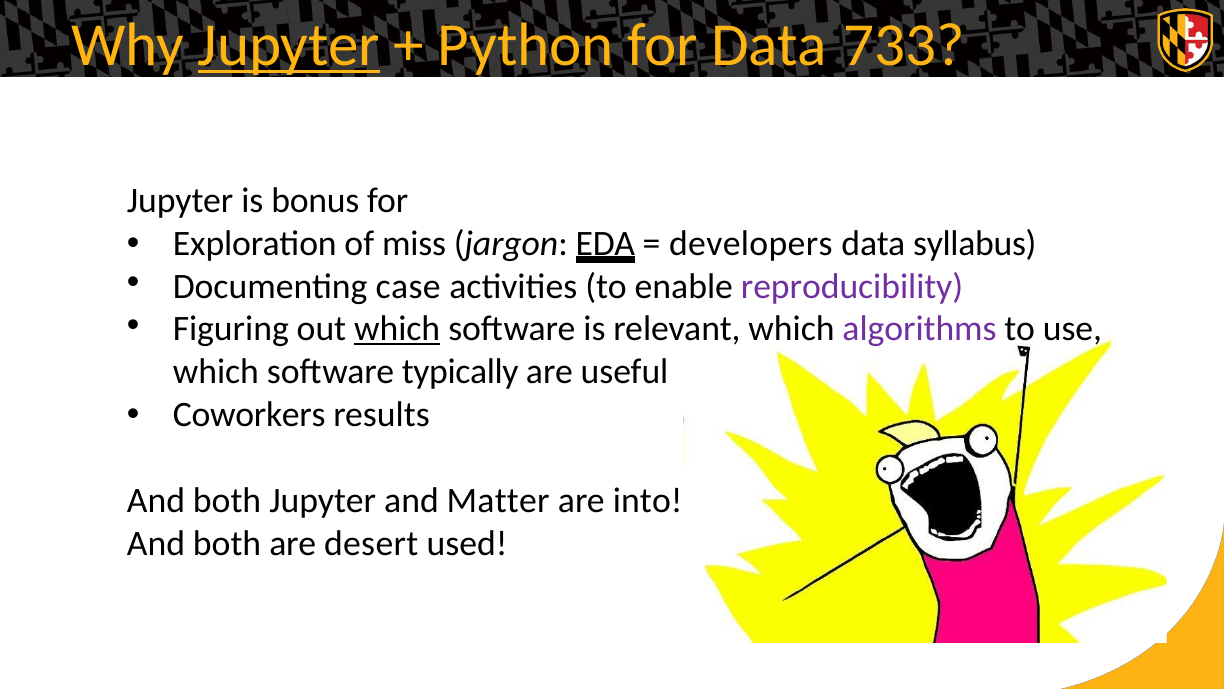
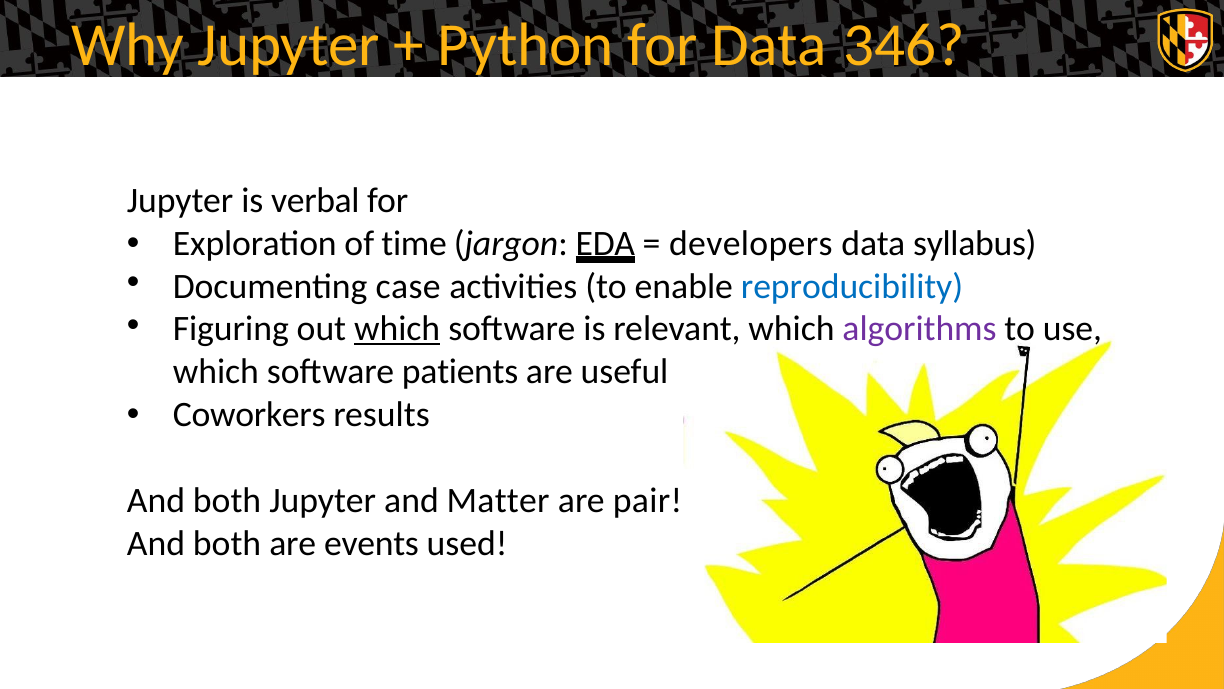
Jupyter underline: present -> none (289, 45)
733: 733 -> 346 (904, 45)
bonus: bonus -> verbal (315, 201)
miss: miss -> time (414, 244)
reproducibility colour: purple -> blue (852, 286)
typically: typically -> patients (460, 371)
into: into -> pair (648, 500)
desert: desert -> events (371, 543)
